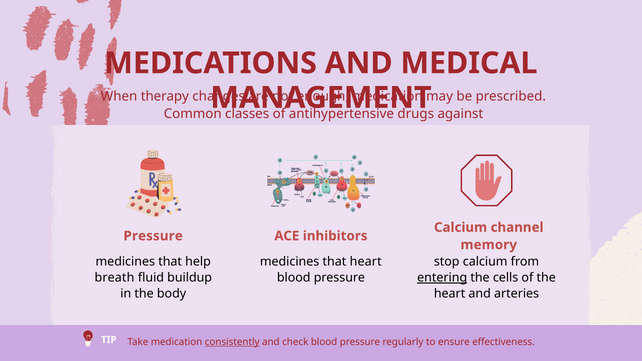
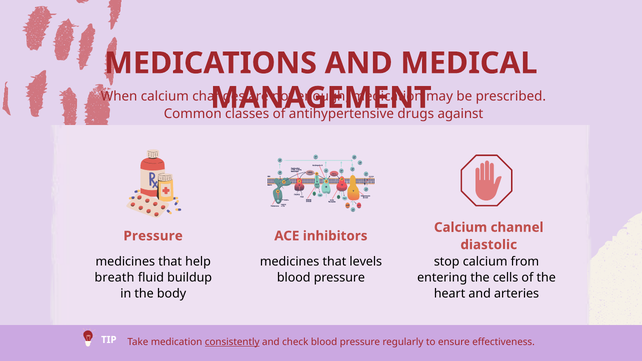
When therapy: therapy -> calcium (165, 96)
memory: memory -> diastolic (489, 245)
that heart: heart -> levels (366, 262)
entering underline: present -> none (442, 278)
